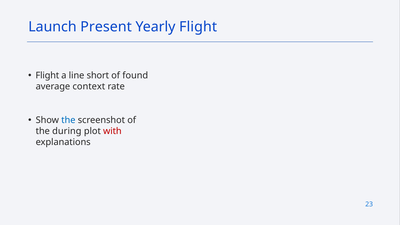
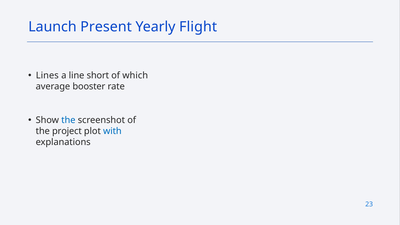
Flight: Flight -> Lines (47, 76)
found: found -> which (135, 76)
context: context -> booster (89, 86)
during: during -> project (67, 131)
with colour: red -> blue (112, 131)
